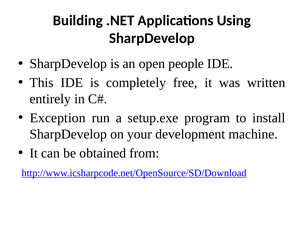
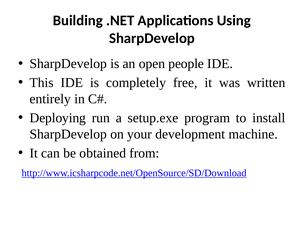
Exception: Exception -> Deploying (58, 118)
